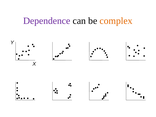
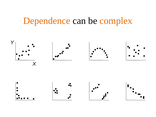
Dependence colour: purple -> orange (47, 21)
